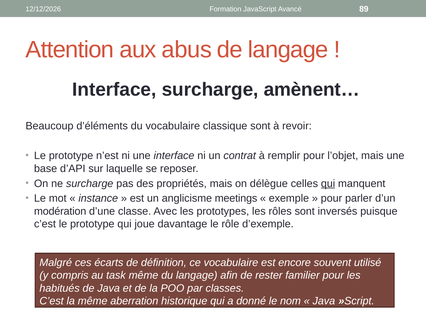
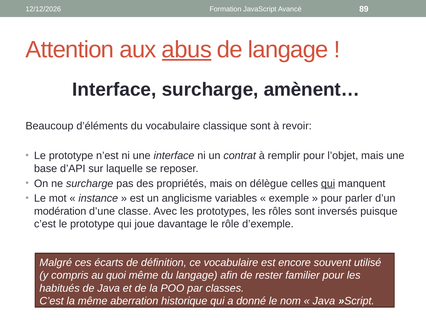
abus underline: none -> present (187, 50)
meetings: meetings -> variables (236, 198)
task: task -> quoi (116, 275)
